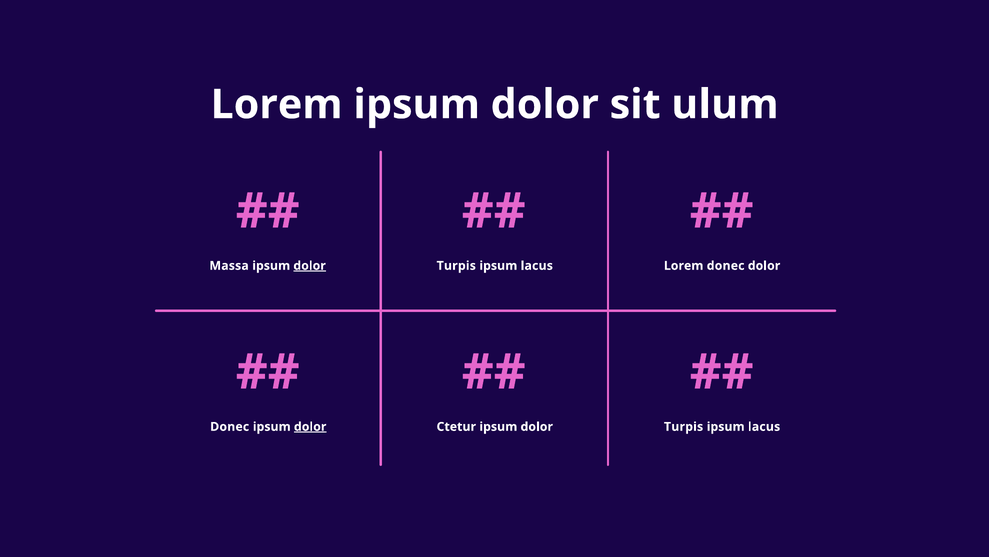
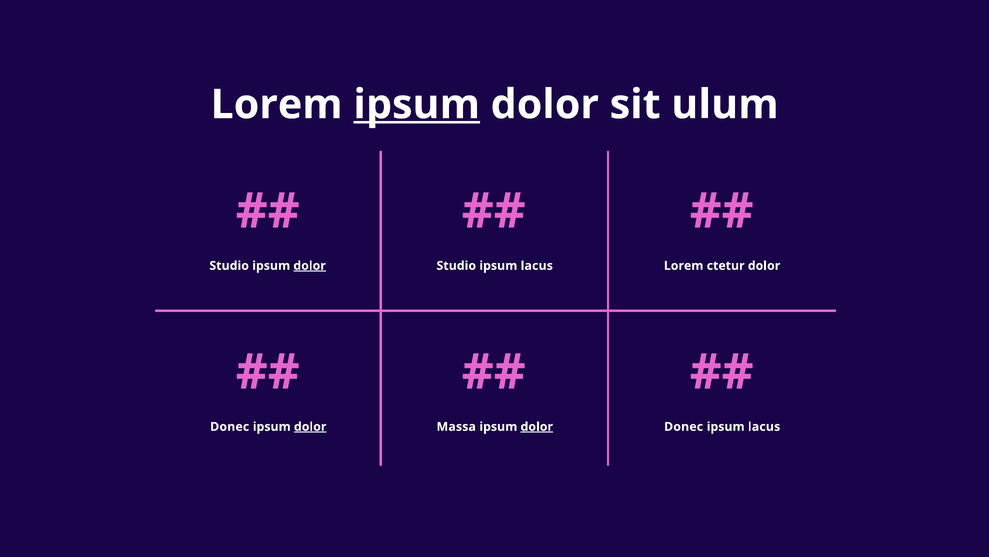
ipsum underline: none -> present (417, 104)
Massa: Massa -> Studio (229, 265)
Turpis: Turpis -> Studio (456, 265)
Lorem donec: donec -> ctetur (726, 265)
Ctetur: Ctetur -> Massa (456, 426)
dolor underline: none -> present (537, 426)
Turpis: Turpis -> Donec (684, 426)
